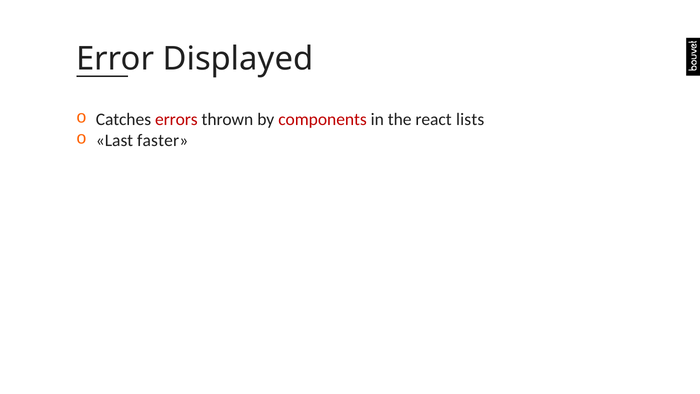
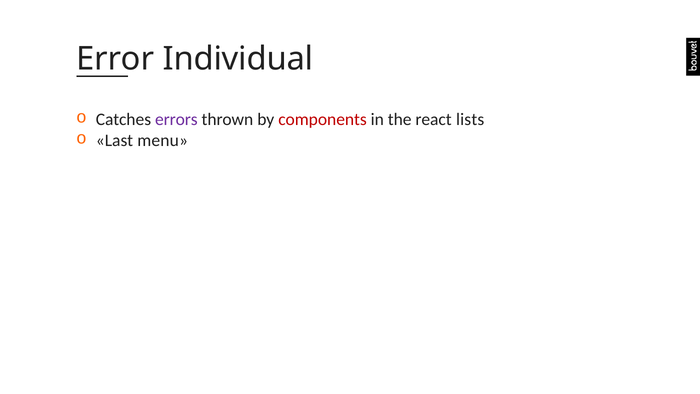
Displayed: Displayed -> Individual (238, 59)
errors colour: red -> purple (176, 119)
faster: faster -> menu (163, 140)
